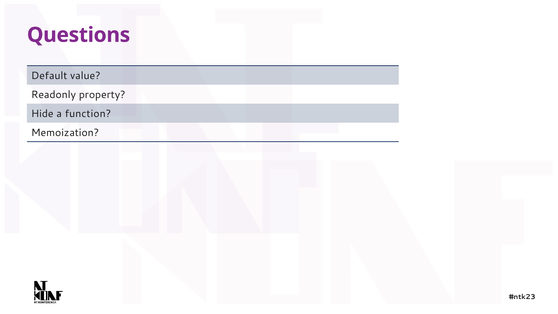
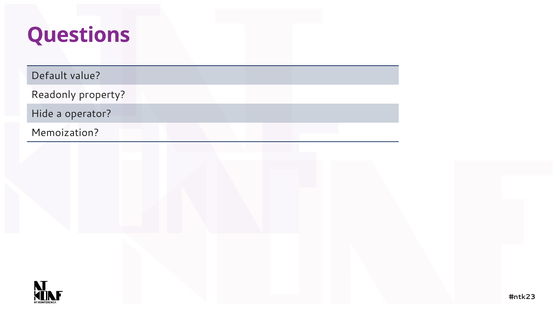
function: function -> operator (88, 114)
